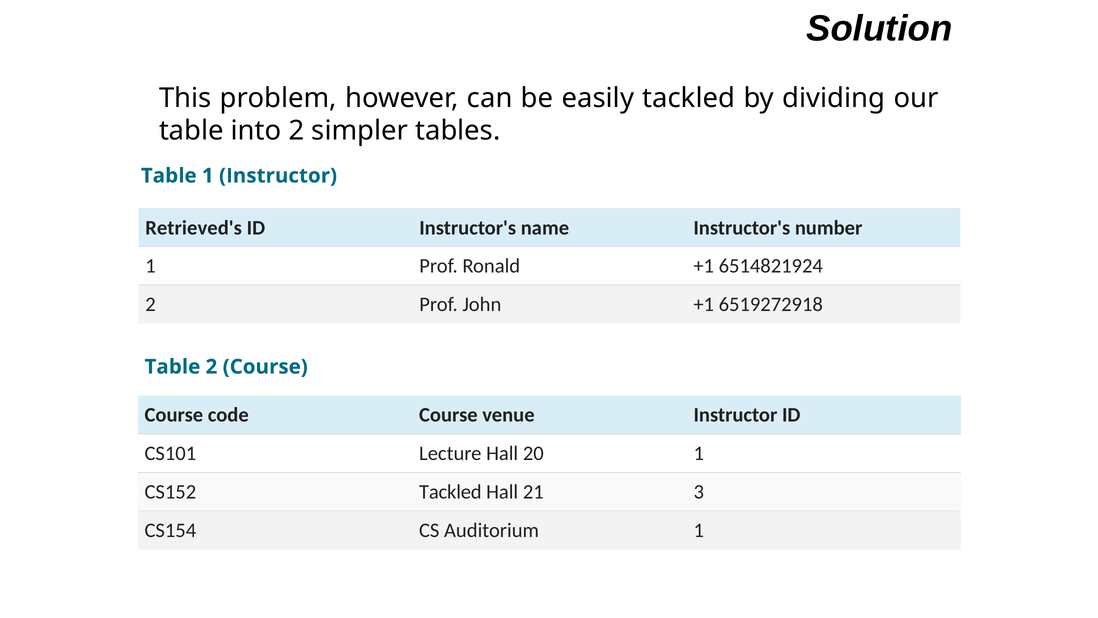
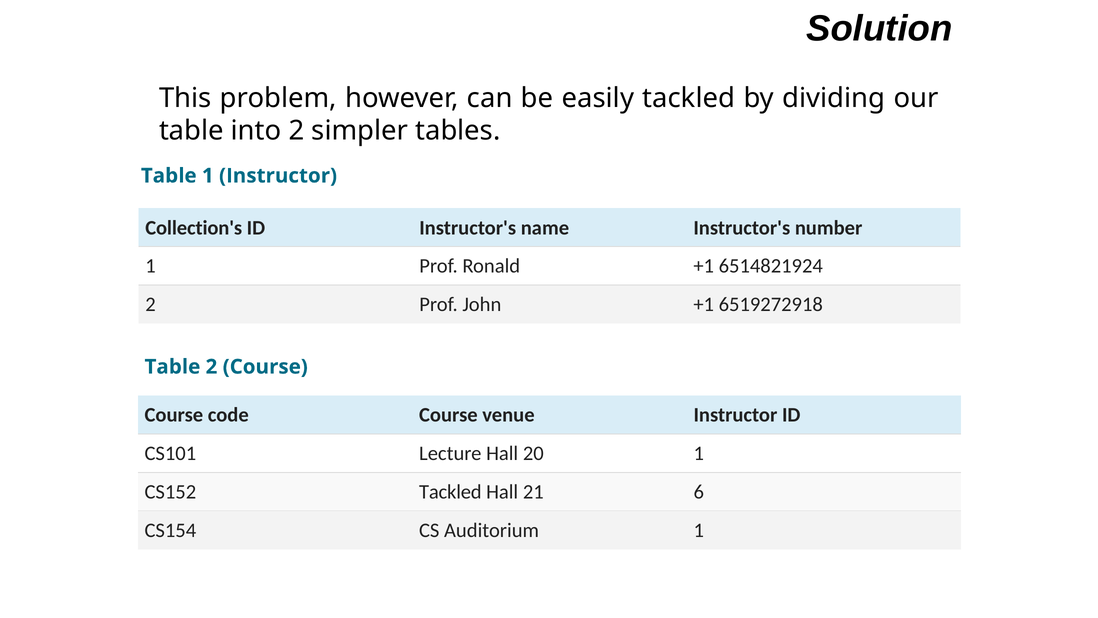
Retrieved's: Retrieved's -> Collection's (194, 228)
3: 3 -> 6 (699, 492)
